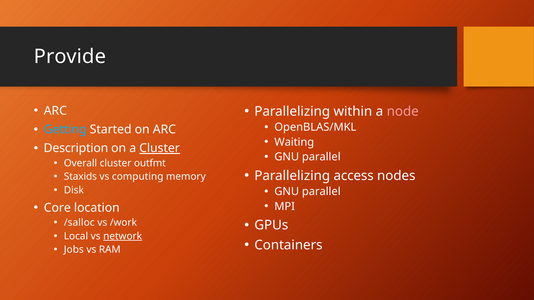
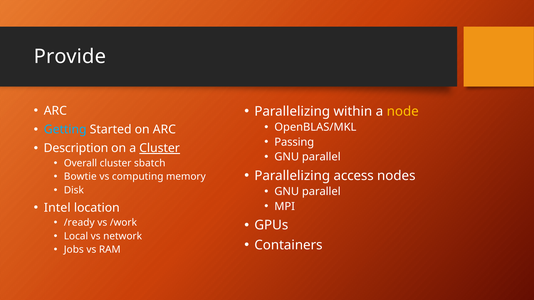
node colour: pink -> yellow (403, 111)
Waiting: Waiting -> Passing (294, 142)
outfmt: outfmt -> sbatch (150, 163)
Staxids: Staxids -> Bowtie (80, 177)
Core: Core -> Intel (57, 208)
/salloc: /salloc -> /ready (79, 223)
network underline: present -> none (123, 236)
